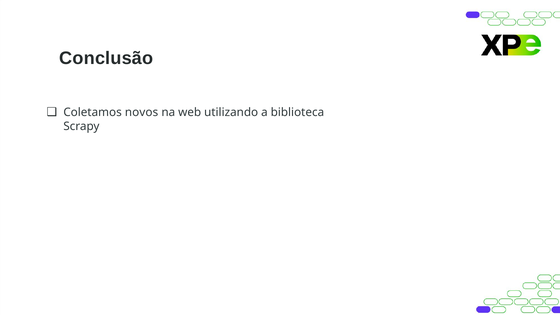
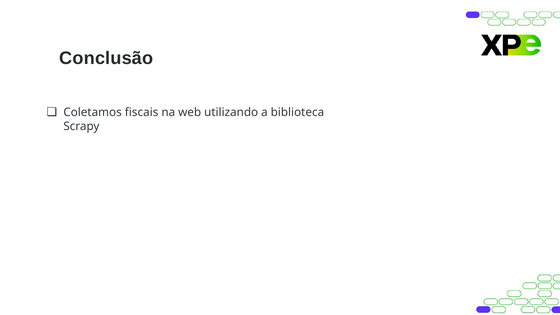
novos: novos -> fiscais (142, 112)
